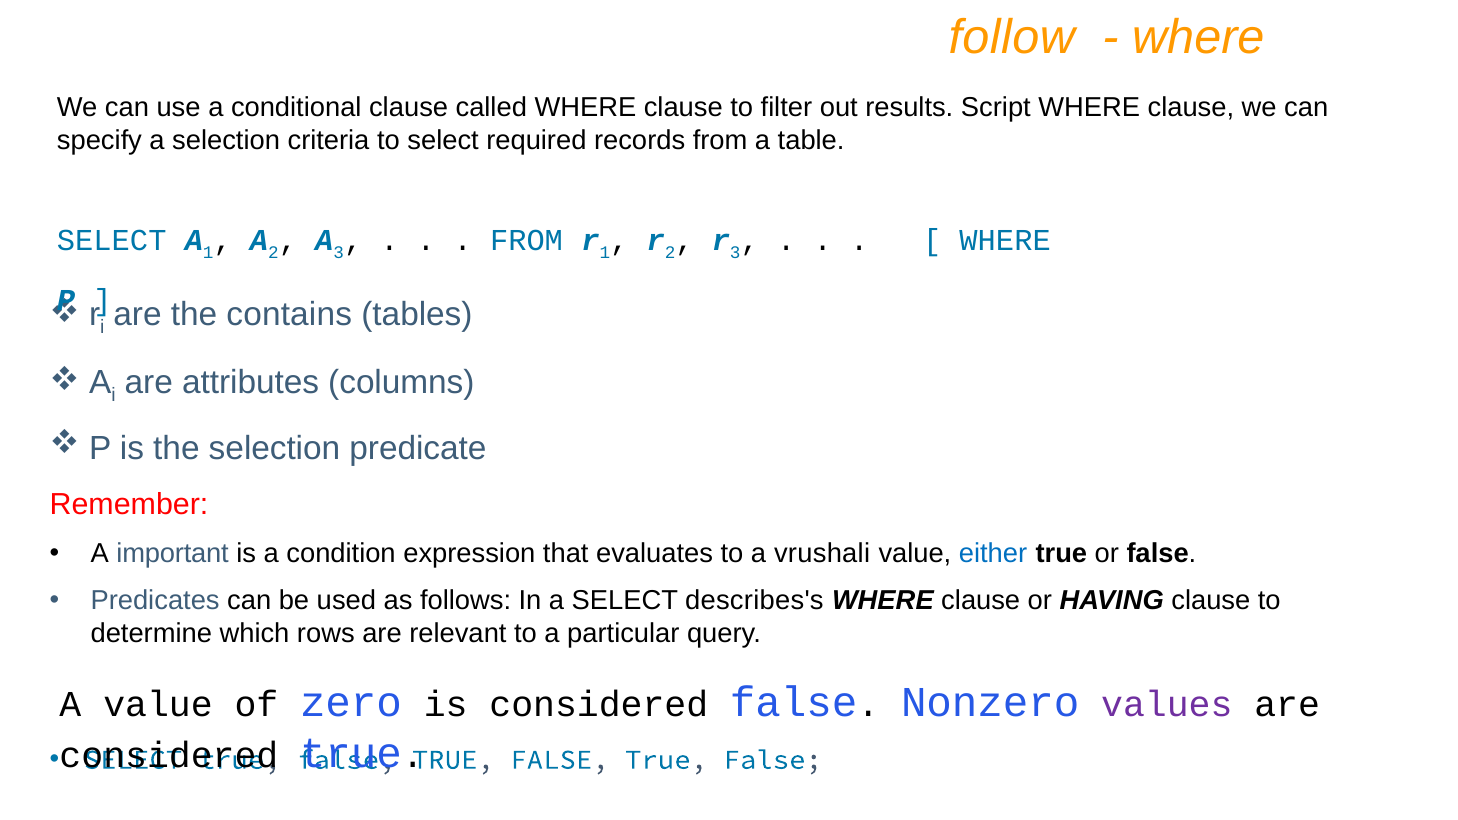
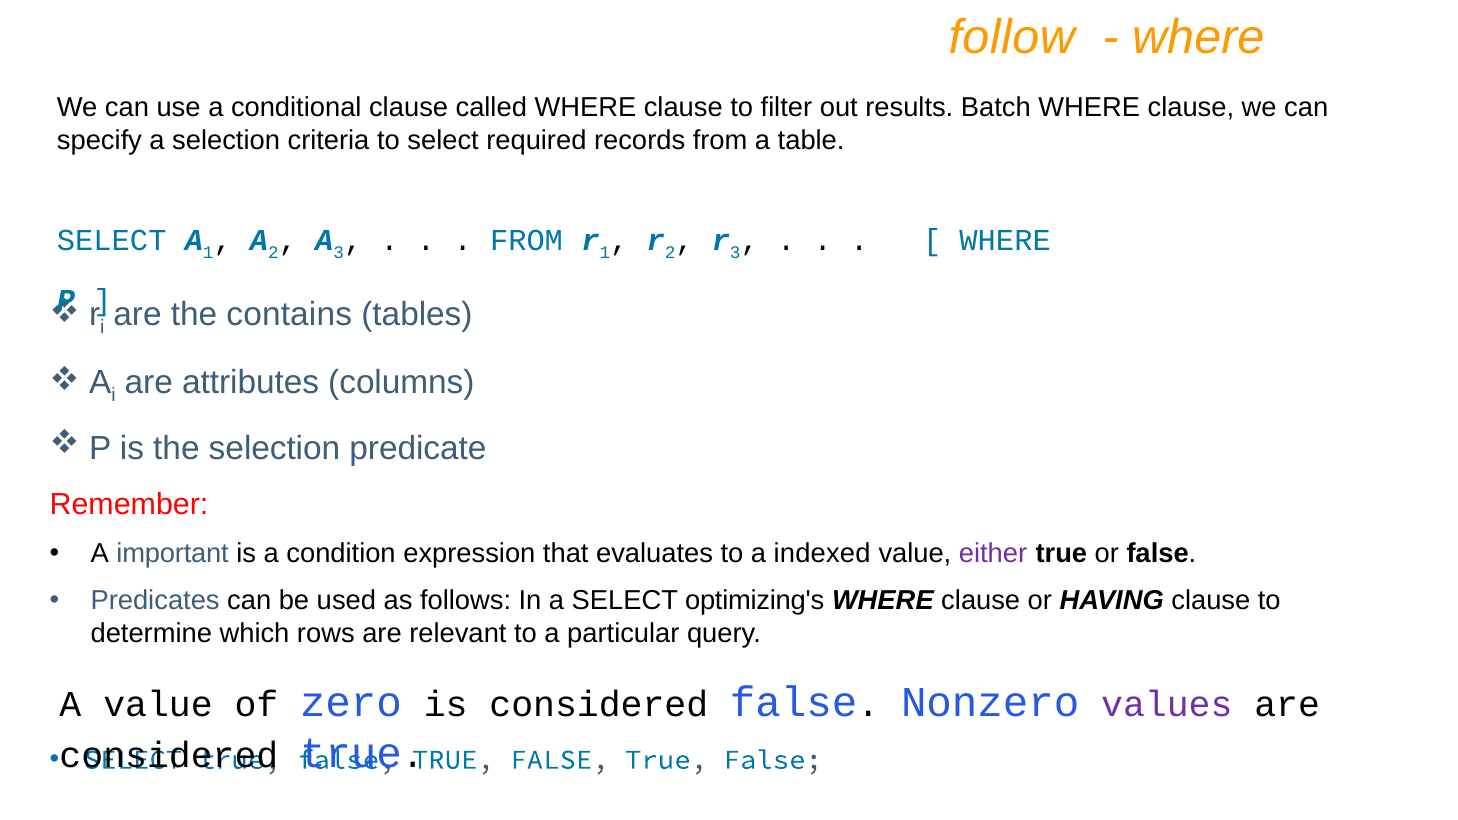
Script: Script -> Batch (996, 108)
vrushali: vrushali -> indexed (822, 554)
either colour: blue -> purple (993, 554)
describes's: describes's -> optimizing's (755, 601)
